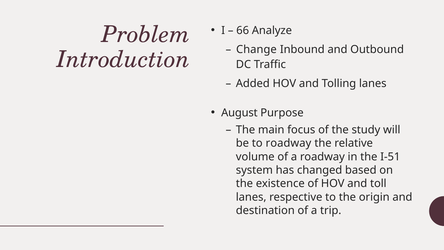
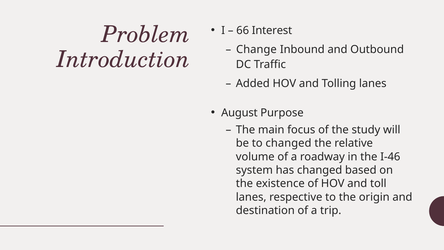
Analyze: Analyze -> Interest (272, 30)
to roadway: roadway -> changed (288, 143)
I-51: I-51 -> I-46 (390, 157)
